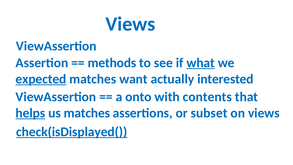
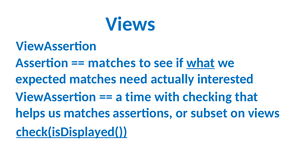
methods: methods -> matches (112, 63)
expected underline: present -> none (41, 79)
want: want -> need (133, 79)
onto: onto -> time (138, 97)
contents: contents -> checking (207, 97)
helps underline: present -> none (30, 113)
